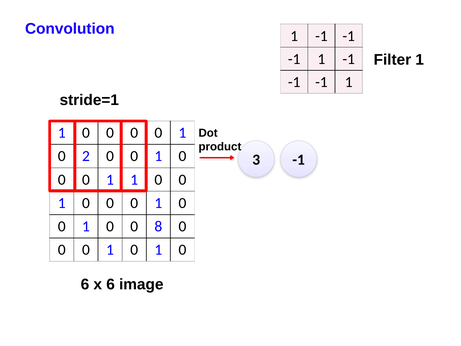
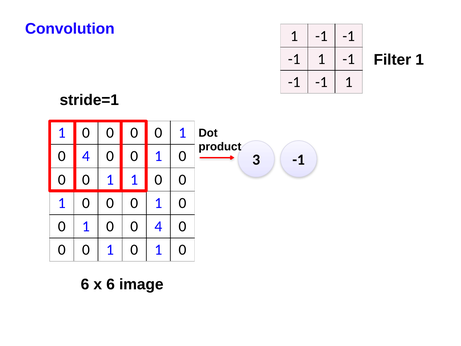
2: 2 -> 4 (86, 156)
0 0 8: 8 -> 4 (158, 226)
